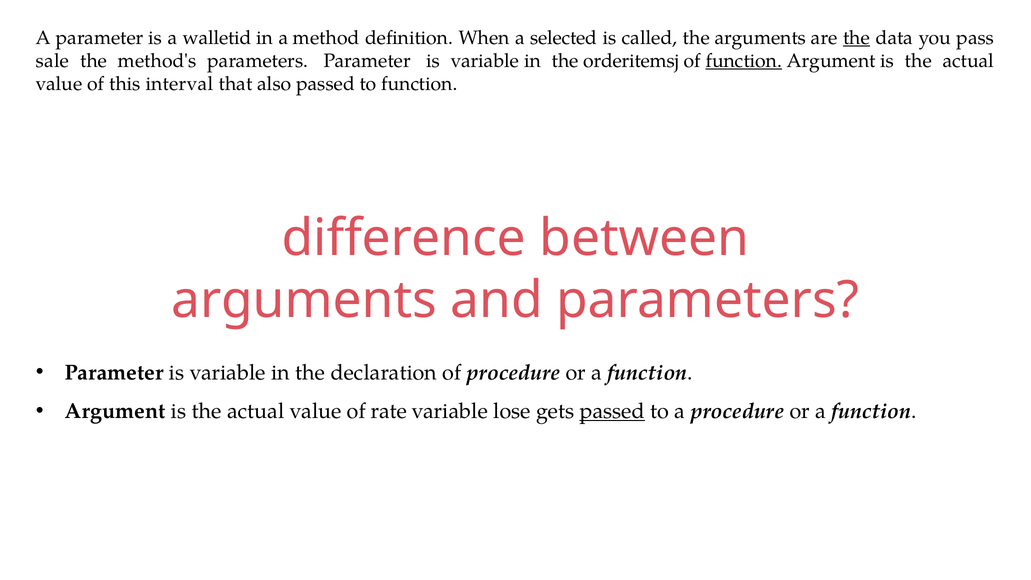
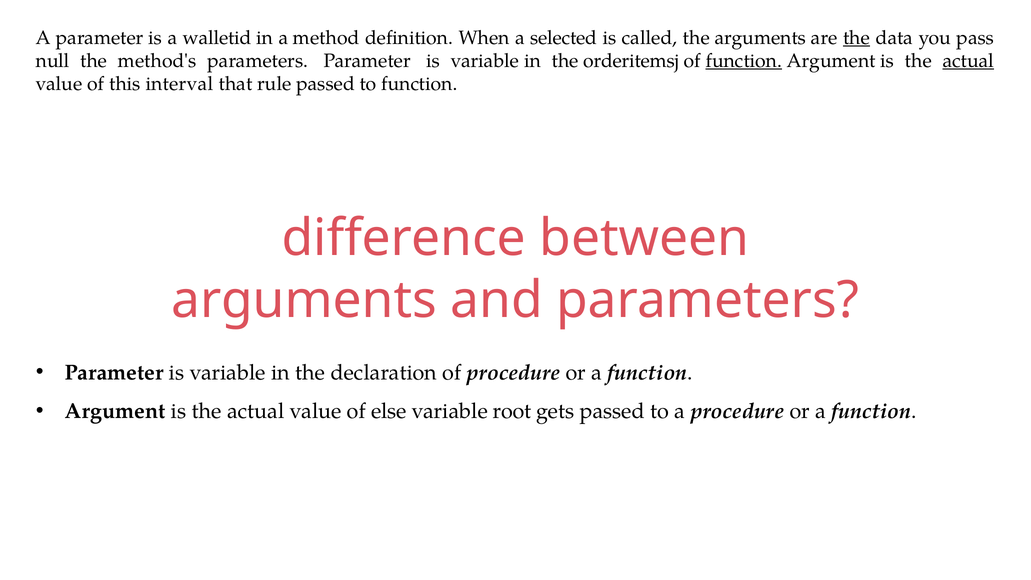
sale: sale -> null (53, 61)
actual underline: none -> present (968, 61)
also: also -> rule (274, 84)
rate: rate -> else (389, 411)
lose: lose -> root (512, 411)
passed underline: present -> none (612, 411)
